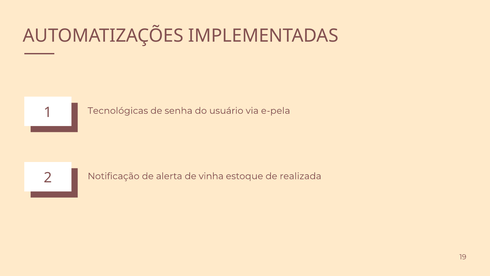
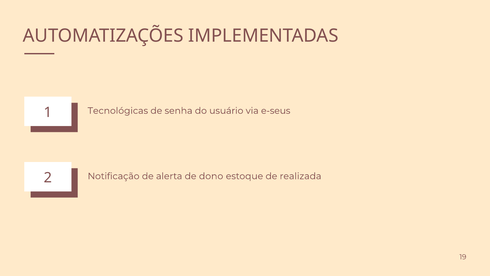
e-pela: e-pela -> e-seus (276, 111)
vinha: vinha -> dono (211, 176)
